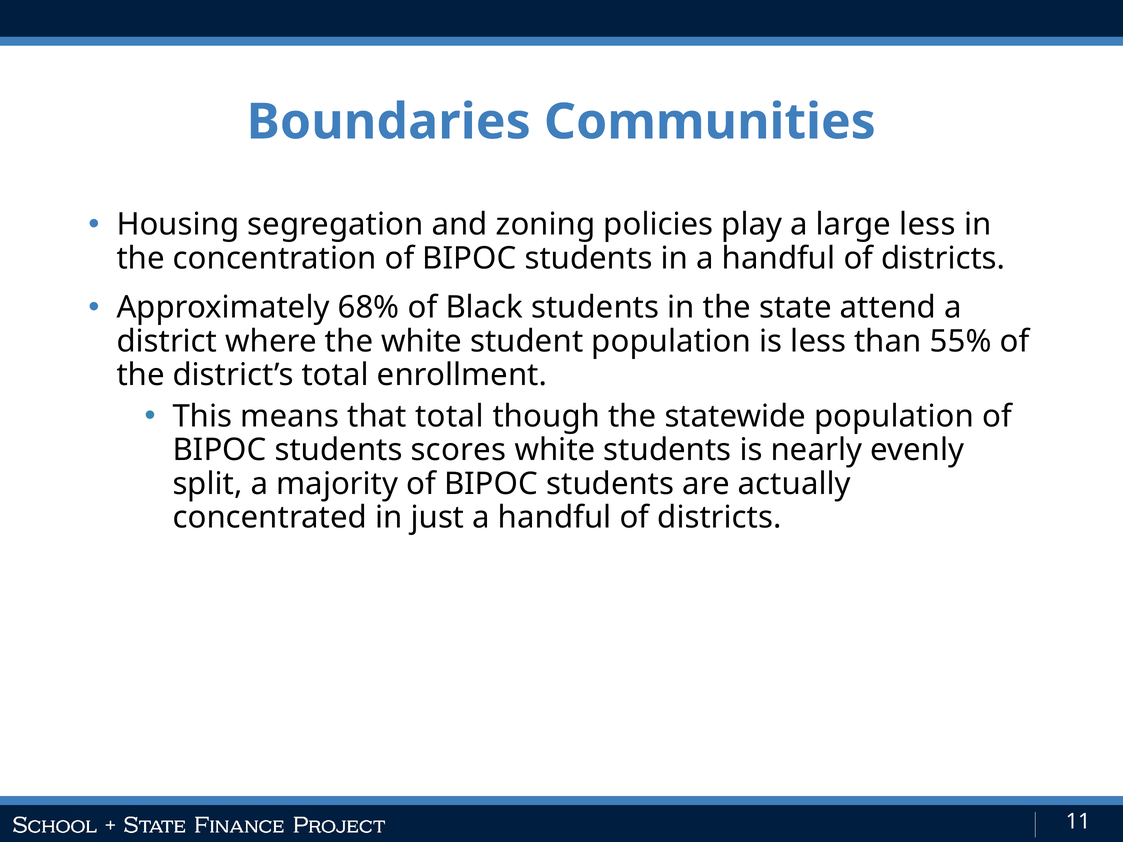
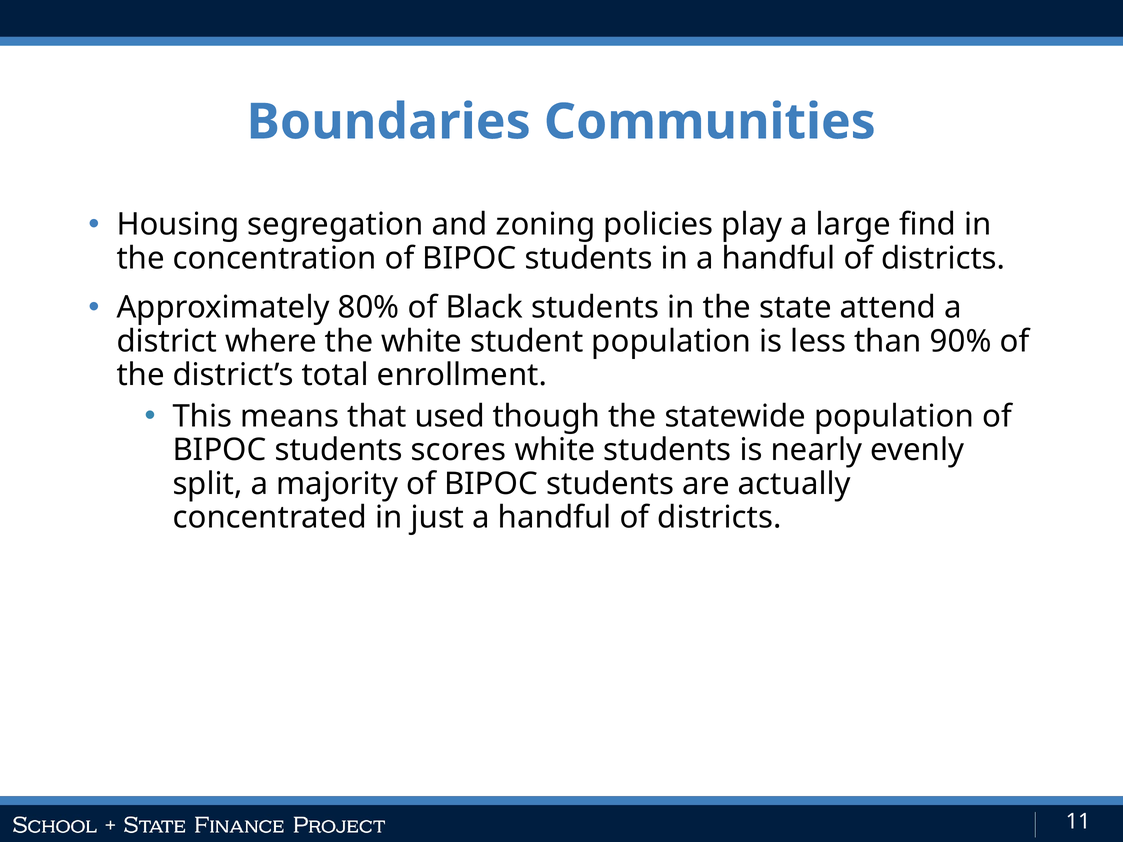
large less: less -> find (928, 225)
68%: 68% -> 80% (369, 308)
55%: 55% -> 90% (961, 341)
that total: total -> used (450, 417)
